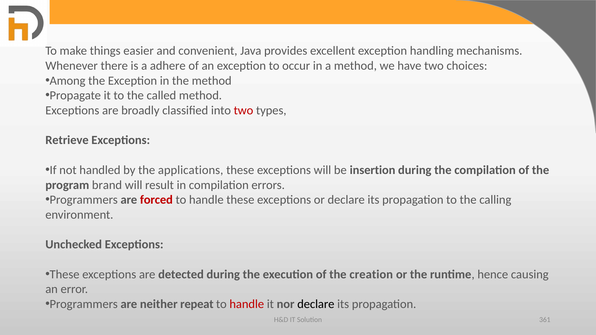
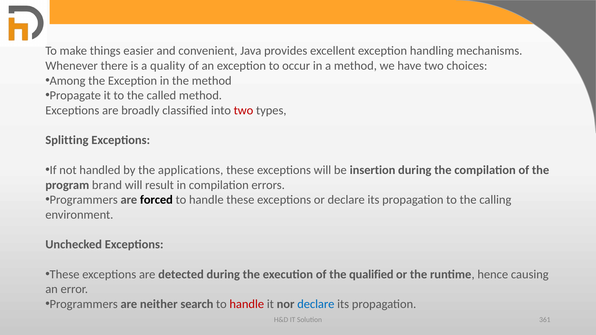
adhere: adhere -> quality (168, 66)
Retrieve: Retrieve -> Splitting (67, 140)
forced colour: red -> black (156, 200)
creation: creation -> qualified (371, 274)
repeat: repeat -> search (197, 304)
declare colour: black -> blue (316, 304)
